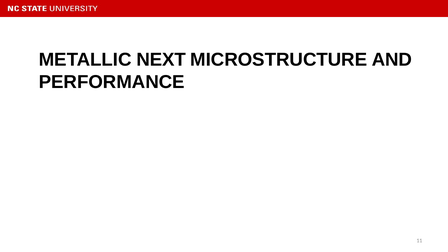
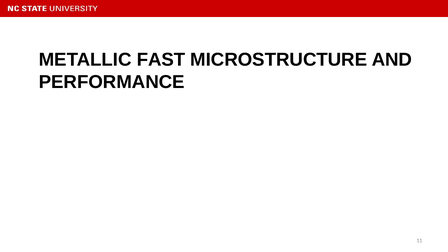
NEXT: NEXT -> FAST (161, 60)
